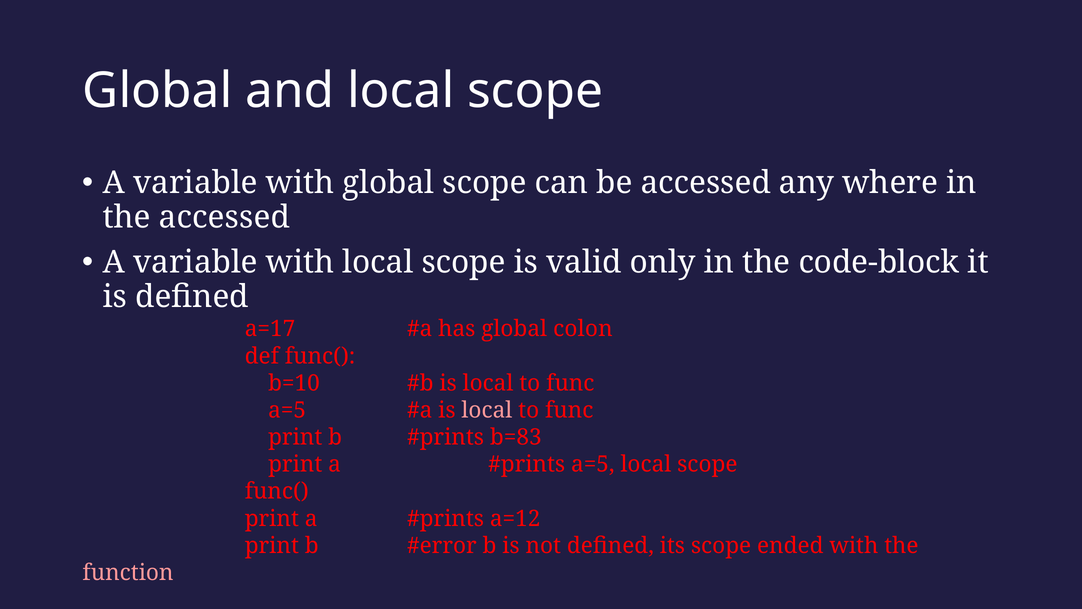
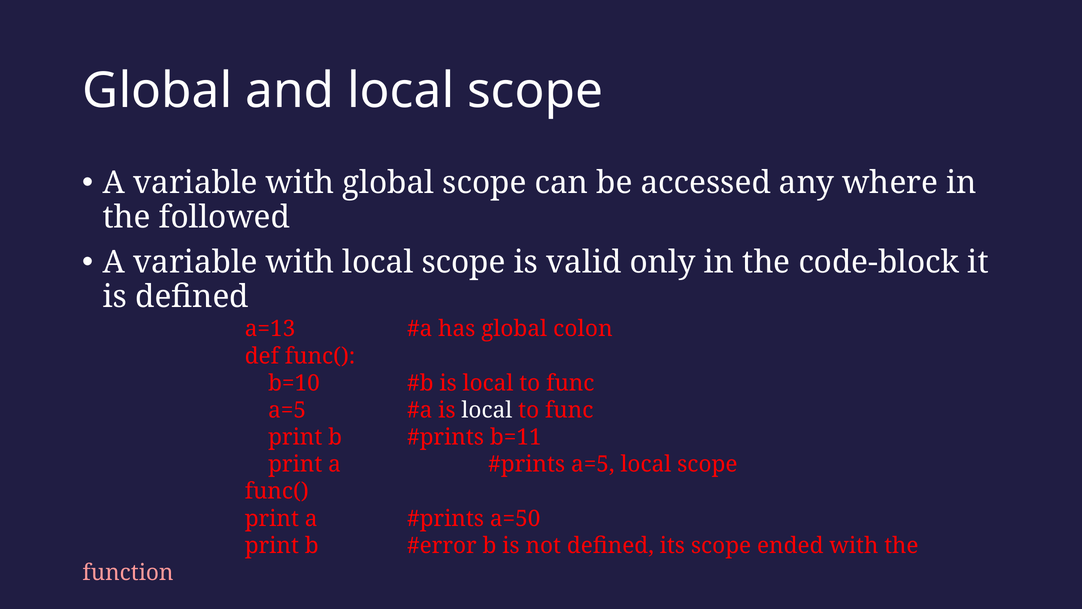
the accessed: accessed -> followed (224, 217)
a=17: a=17 -> a=13 (270, 329)
local colour: pink -> white (487, 410)
b=83: b=83 -> b=11 (516, 437)
a=12: a=12 -> a=50 (515, 518)
